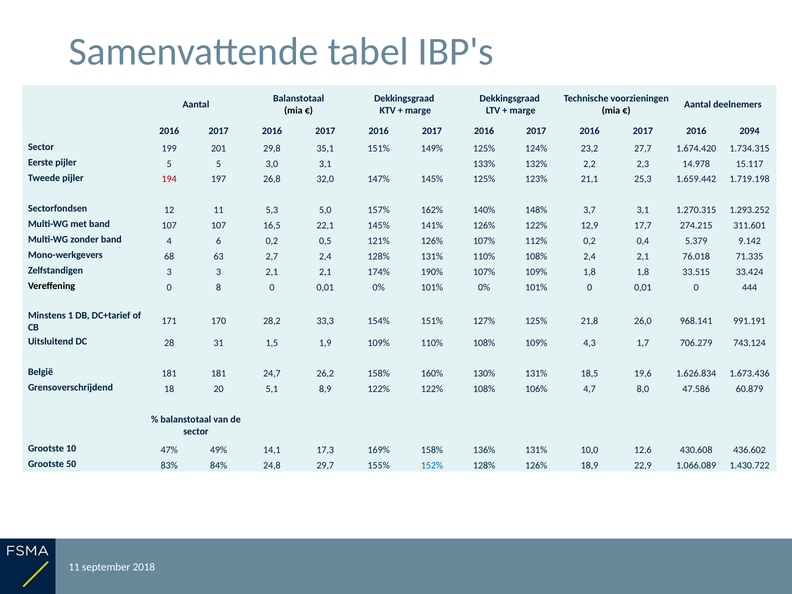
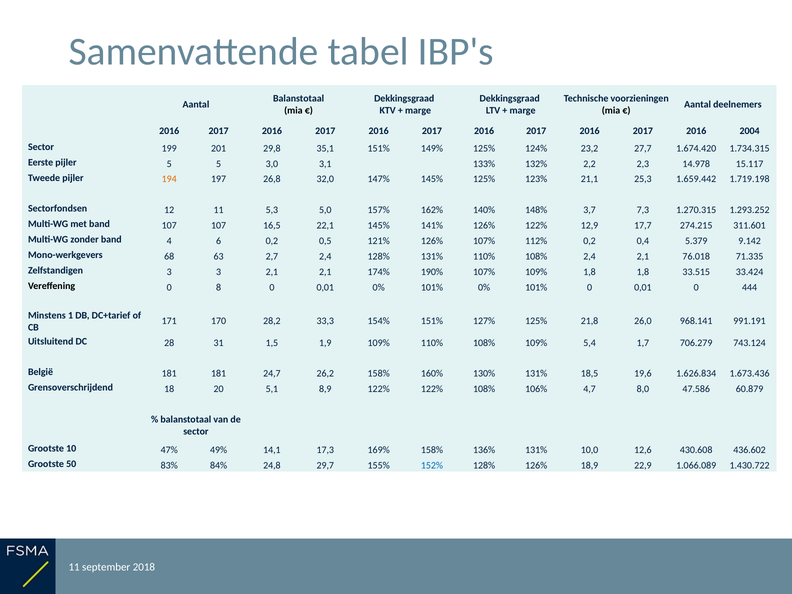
2094: 2094 -> 2004 (750, 131)
194 colour: red -> orange (169, 179)
3,7 3,1: 3,1 -> 7,3 (643, 210)
4,3: 4,3 -> 5,4 (590, 343)
